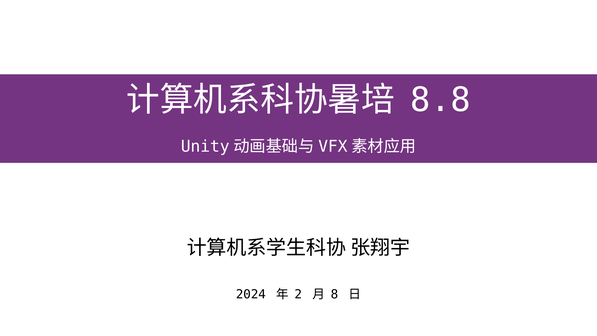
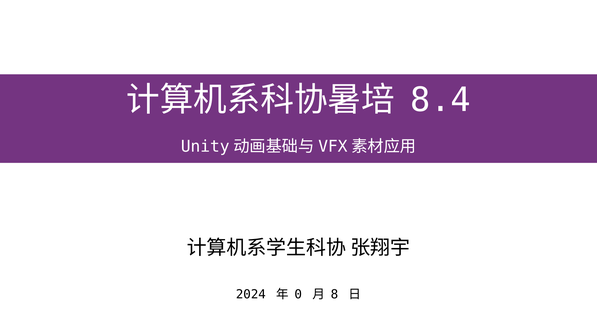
8.8: 8.8 -> 8.4 (441, 100)
2: 2 -> 0 (298, 294)
